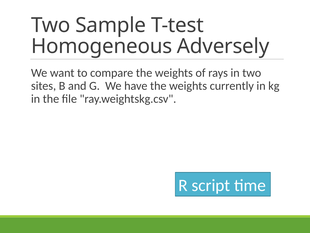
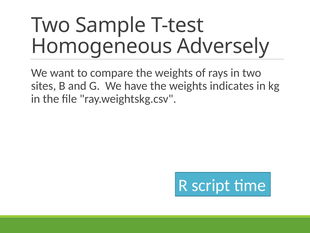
currently: currently -> indicates (232, 86)
